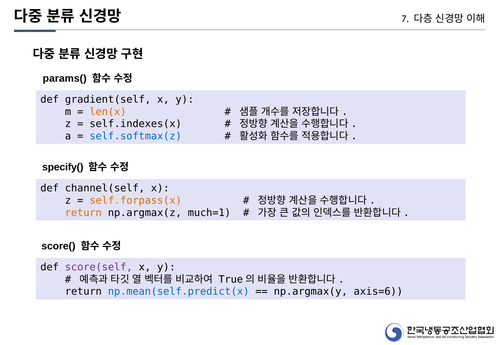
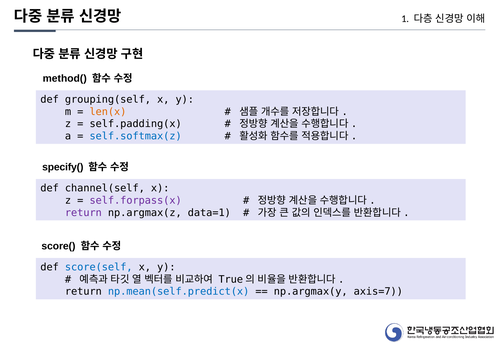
7: 7 -> 1 (405, 19)
params(: params( -> method( (65, 78)
gradient(self: gradient(self -> grouping(self (108, 100)
self.indexes(x: self.indexes(x -> self.padding(x (136, 124)
self.forpass(x colour: orange -> purple (136, 201)
return colour: orange -> purple (83, 213)
much=1: much=1 -> data=1 (209, 213)
score(self colour: purple -> blue (99, 267)
axis=6: axis=6 -> axis=7 (378, 292)
